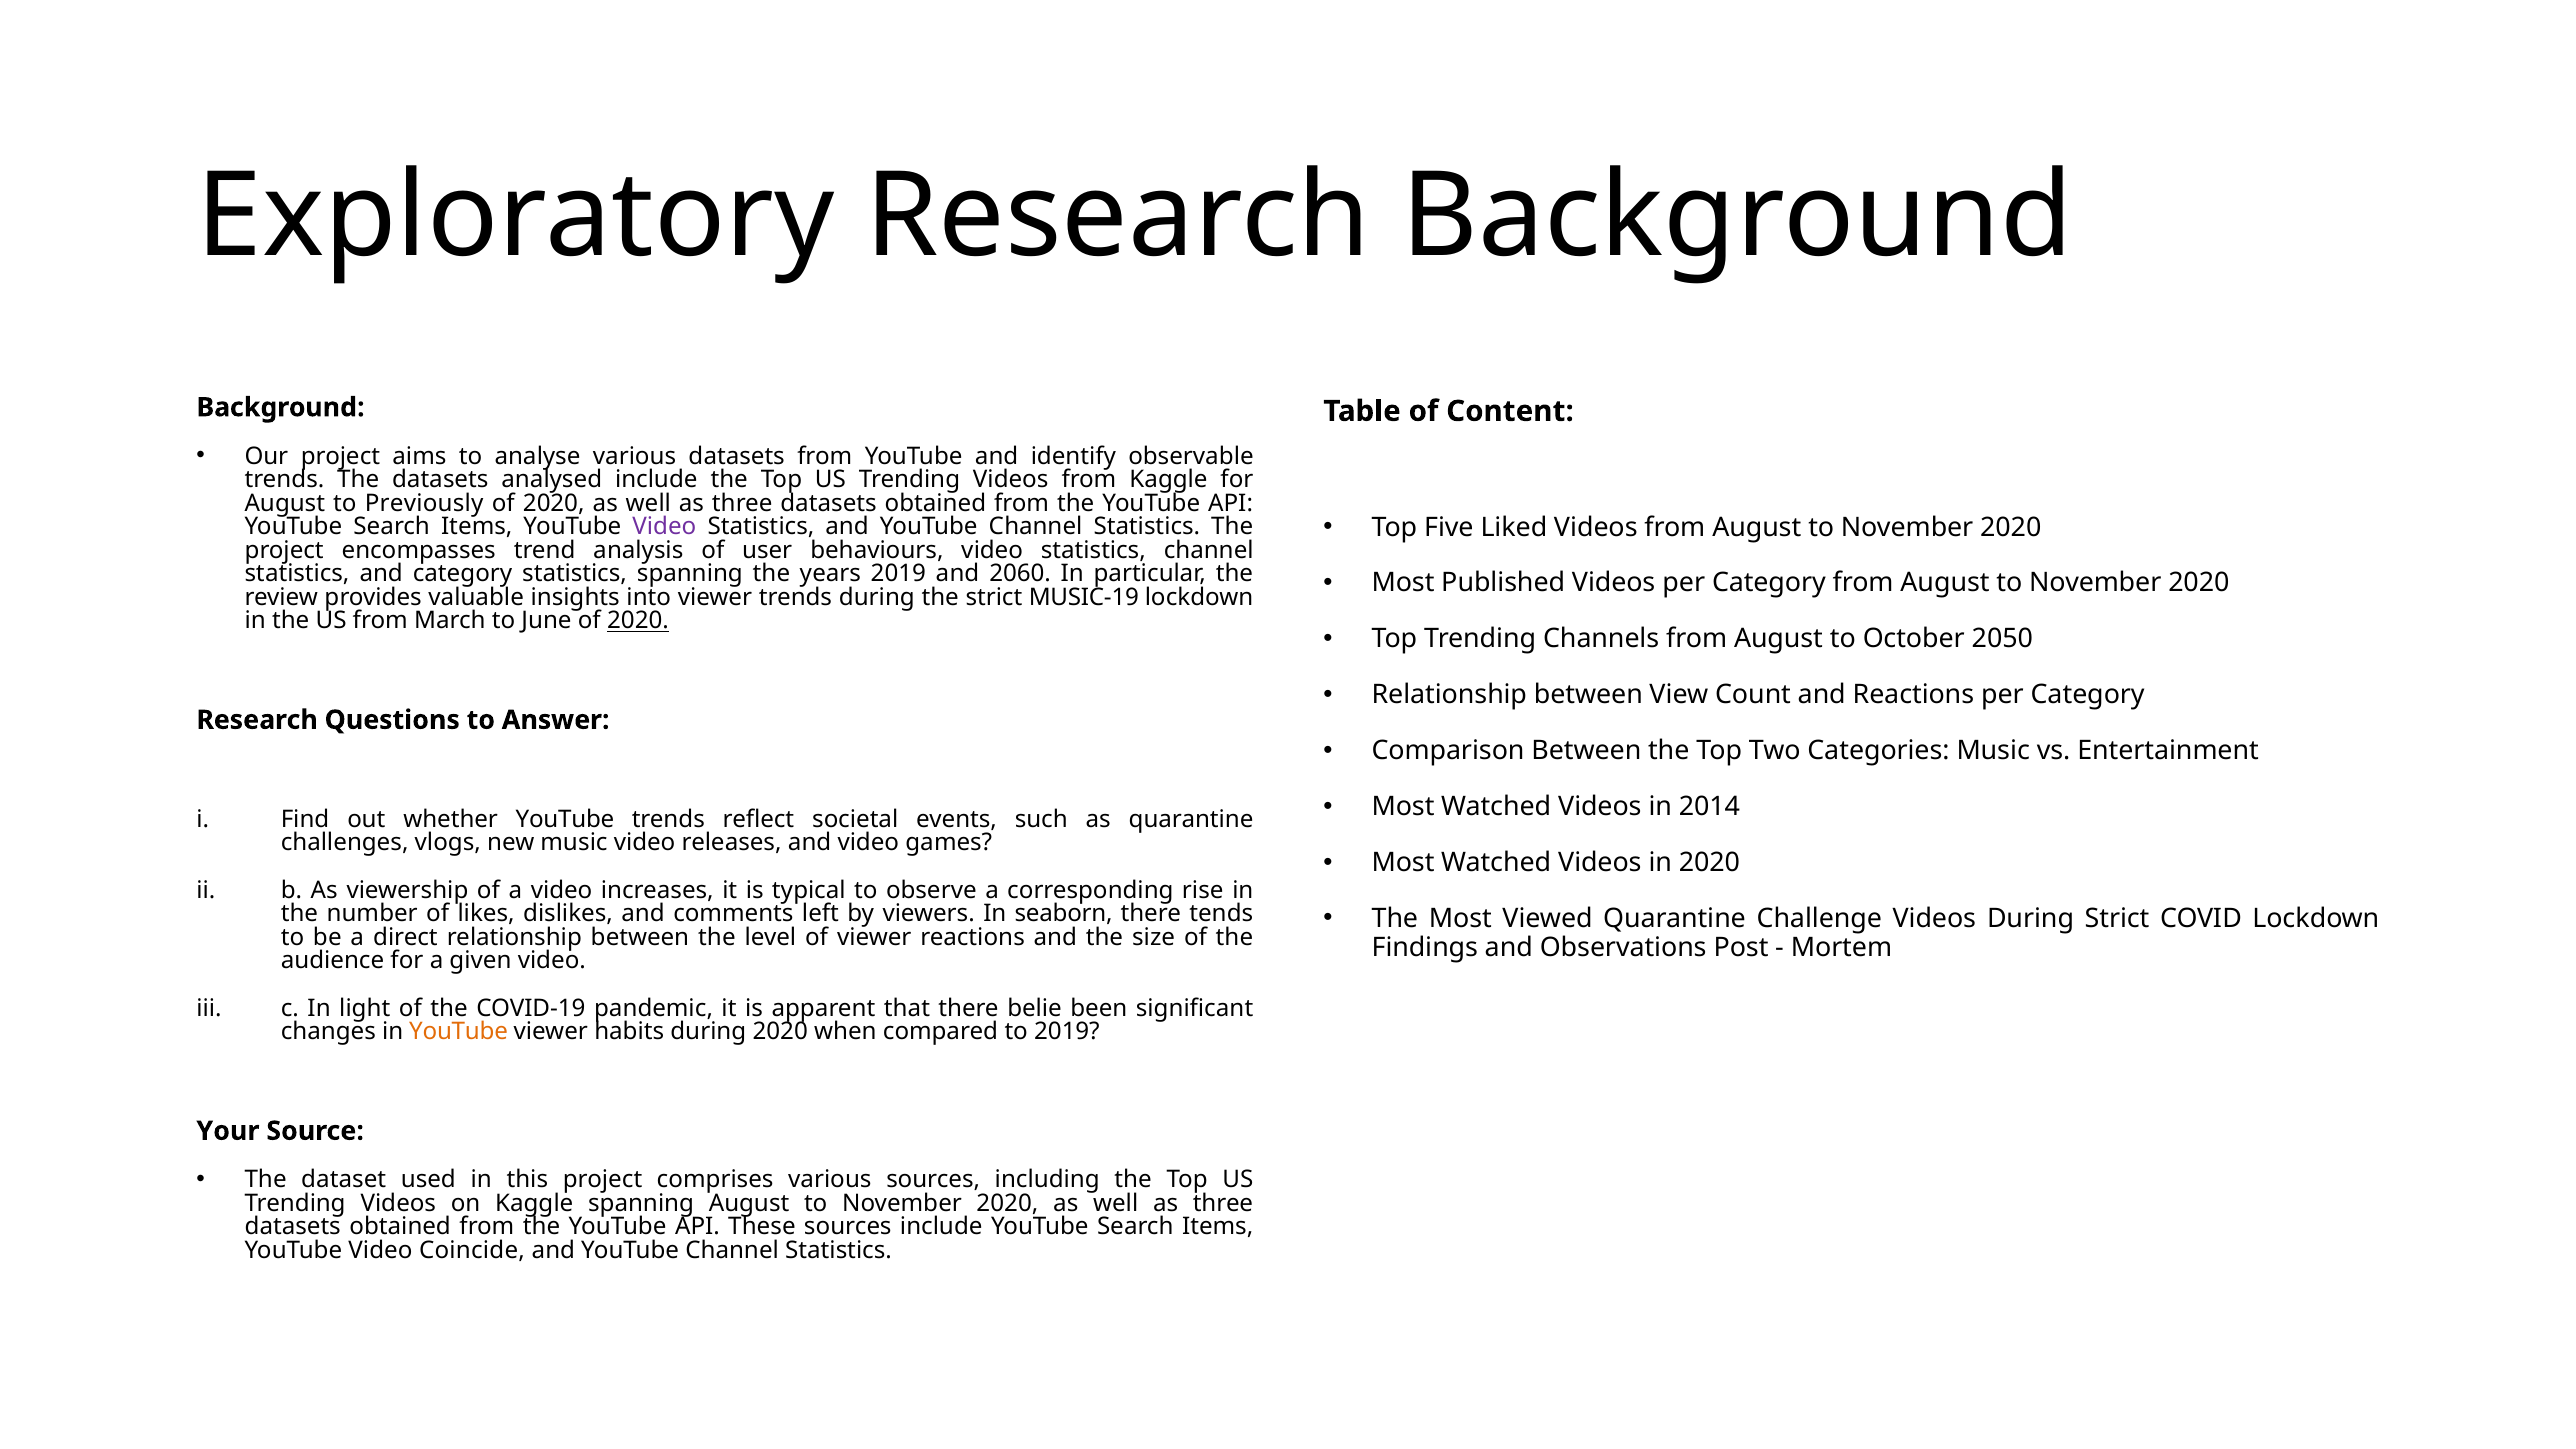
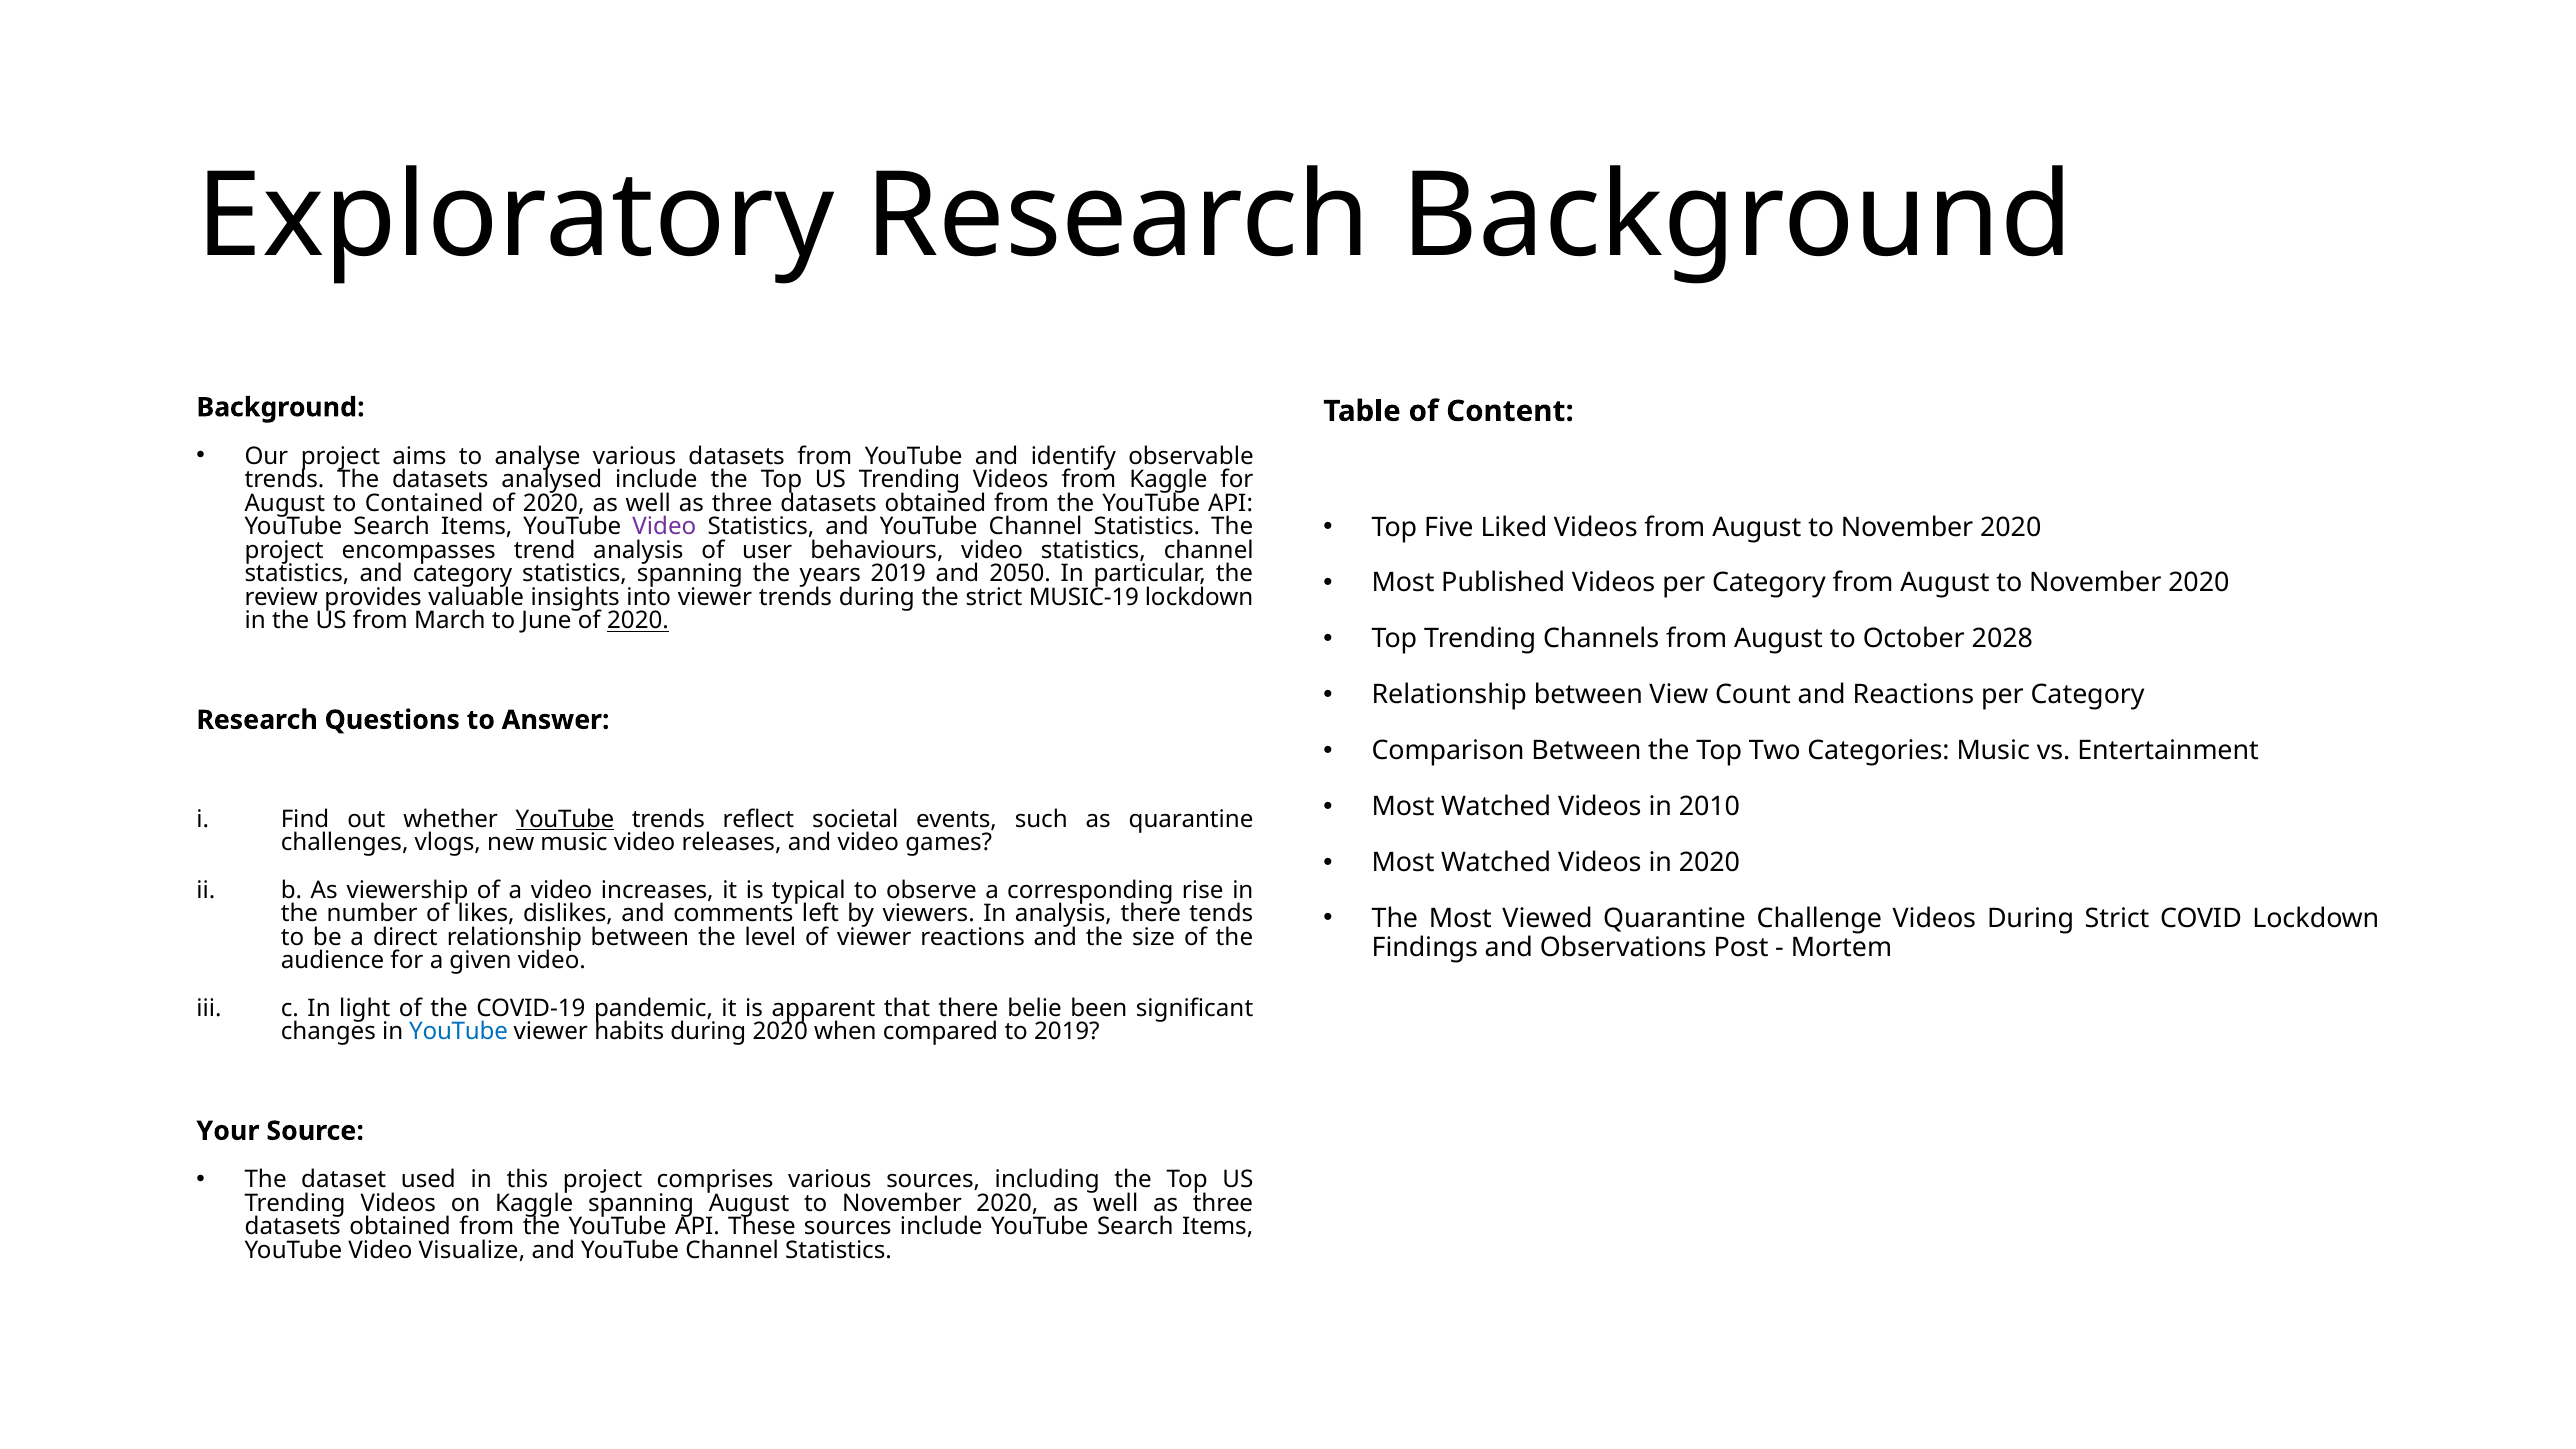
Previously: Previously -> Contained (424, 503)
2060: 2060 -> 2050 (1020, 574)
2050: 2050 -> 2028 (2002, 639)
2014: 2014 -> 2010 (1709, 807)
YouTube underline: none -> present (565, 819)
In seaborn: seaborn -> analysis (1063, 914)
YouTube colour: orange -> blue (459, 1032)
Coincide: Coincide -> Visualize (472, 1250)
